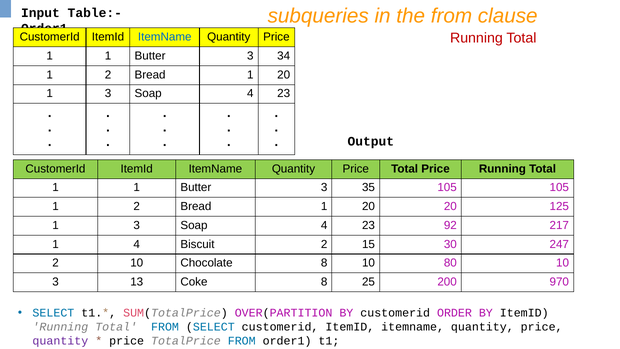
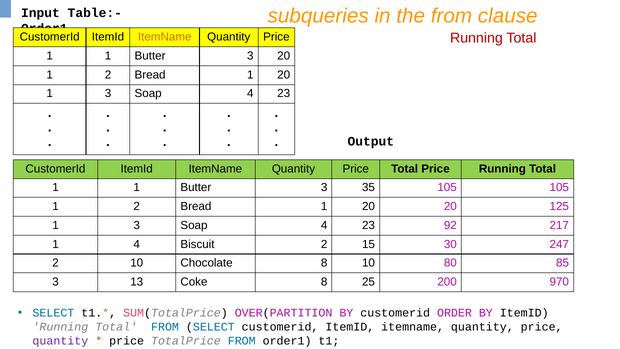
ItemName colour: blue -> orange (165, 37)
3 34: 34 -> 20 (284, 56)
80 10: 10 -> 85 (563, 263)
